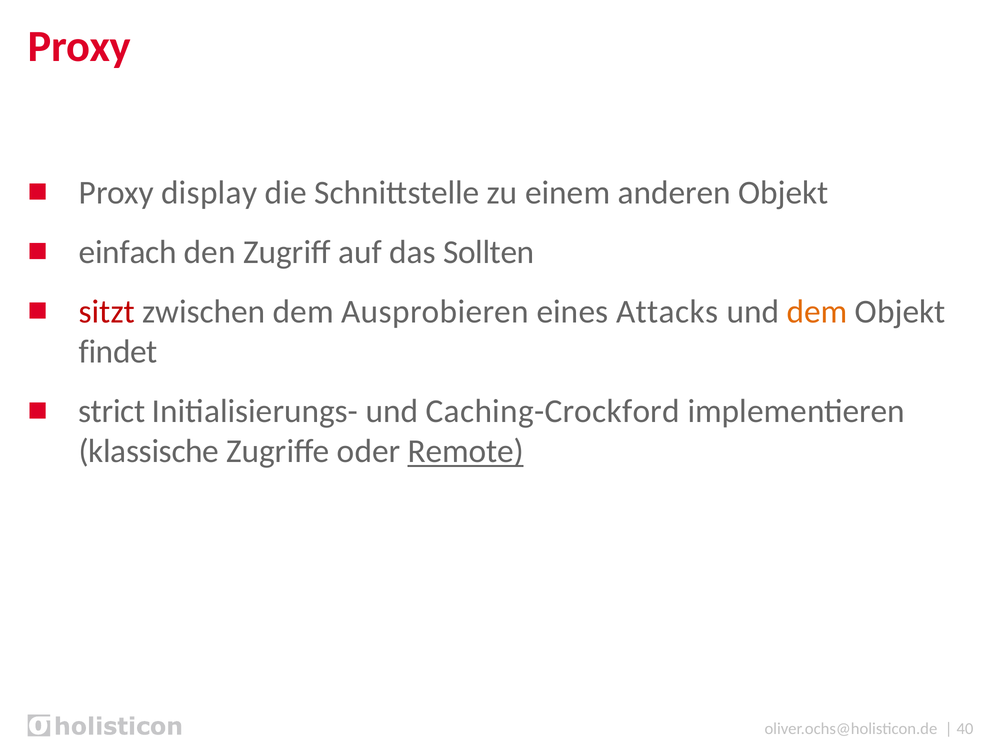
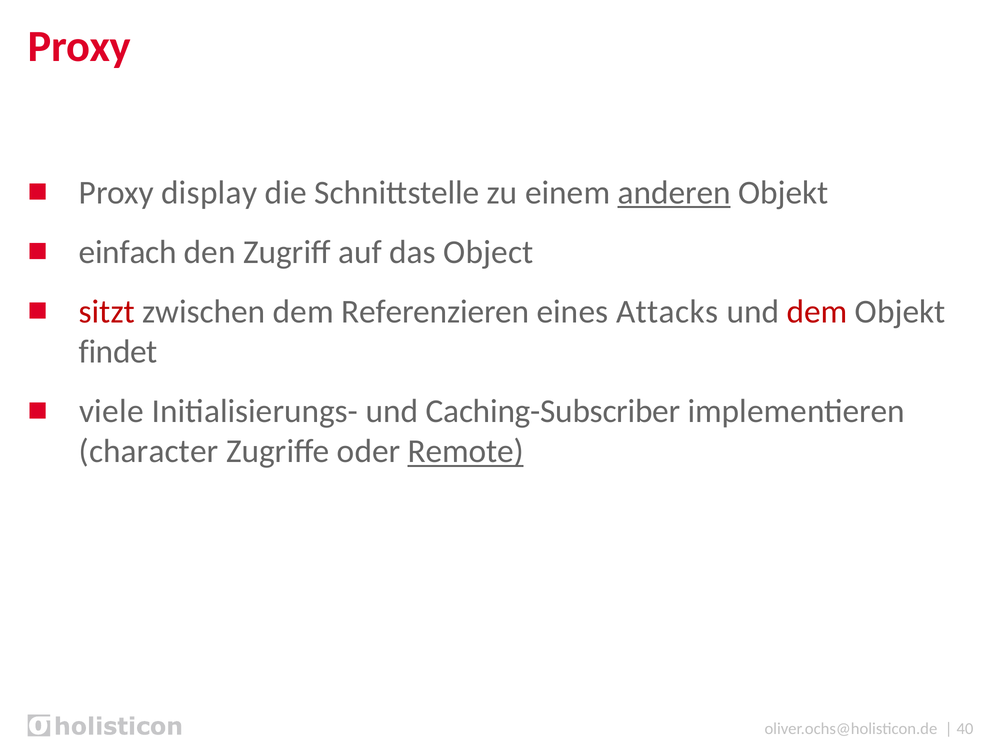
anderen underline: none -> present (674, 193)
Sollten: Sollten -> Object (489, 252)
Ausprobieren: Ausprobieren -> Referenzieren (435, 312)
dem colour: orange -> red (817, 312)
strict: strict -> viele (111, 411)
Caching-Crockford: Caching-Crockford -> Caching-Subscriber (553, 411)
klassische: klassische -> character (149, 451)
